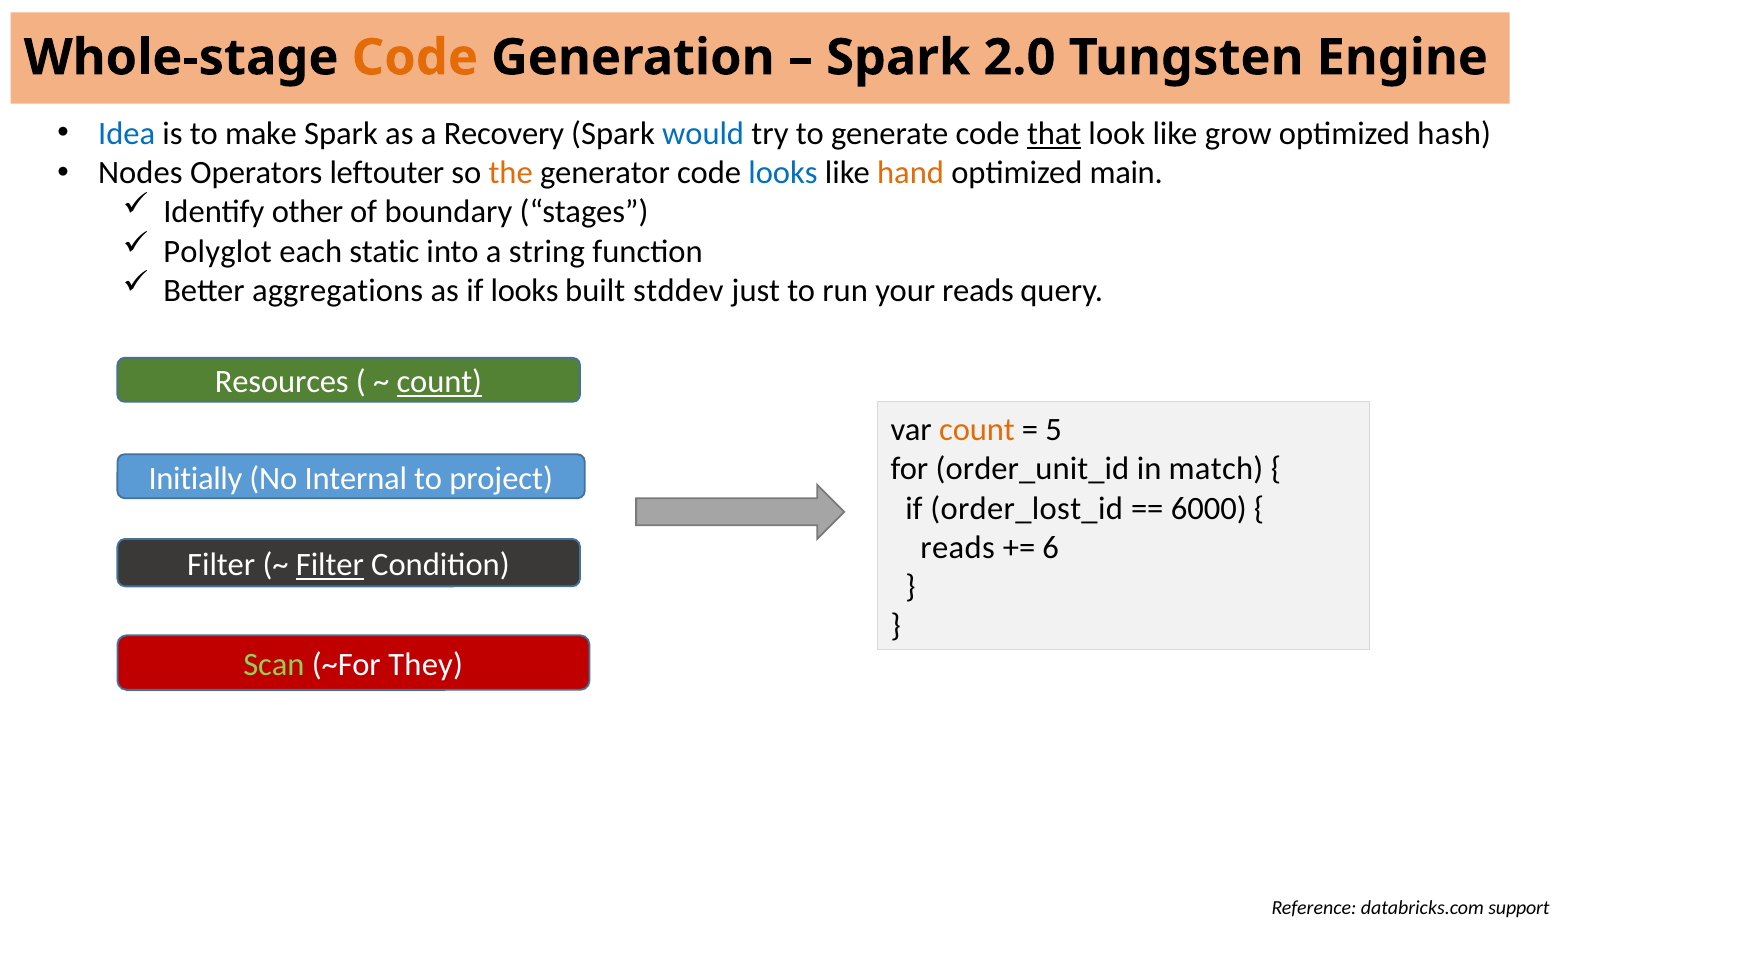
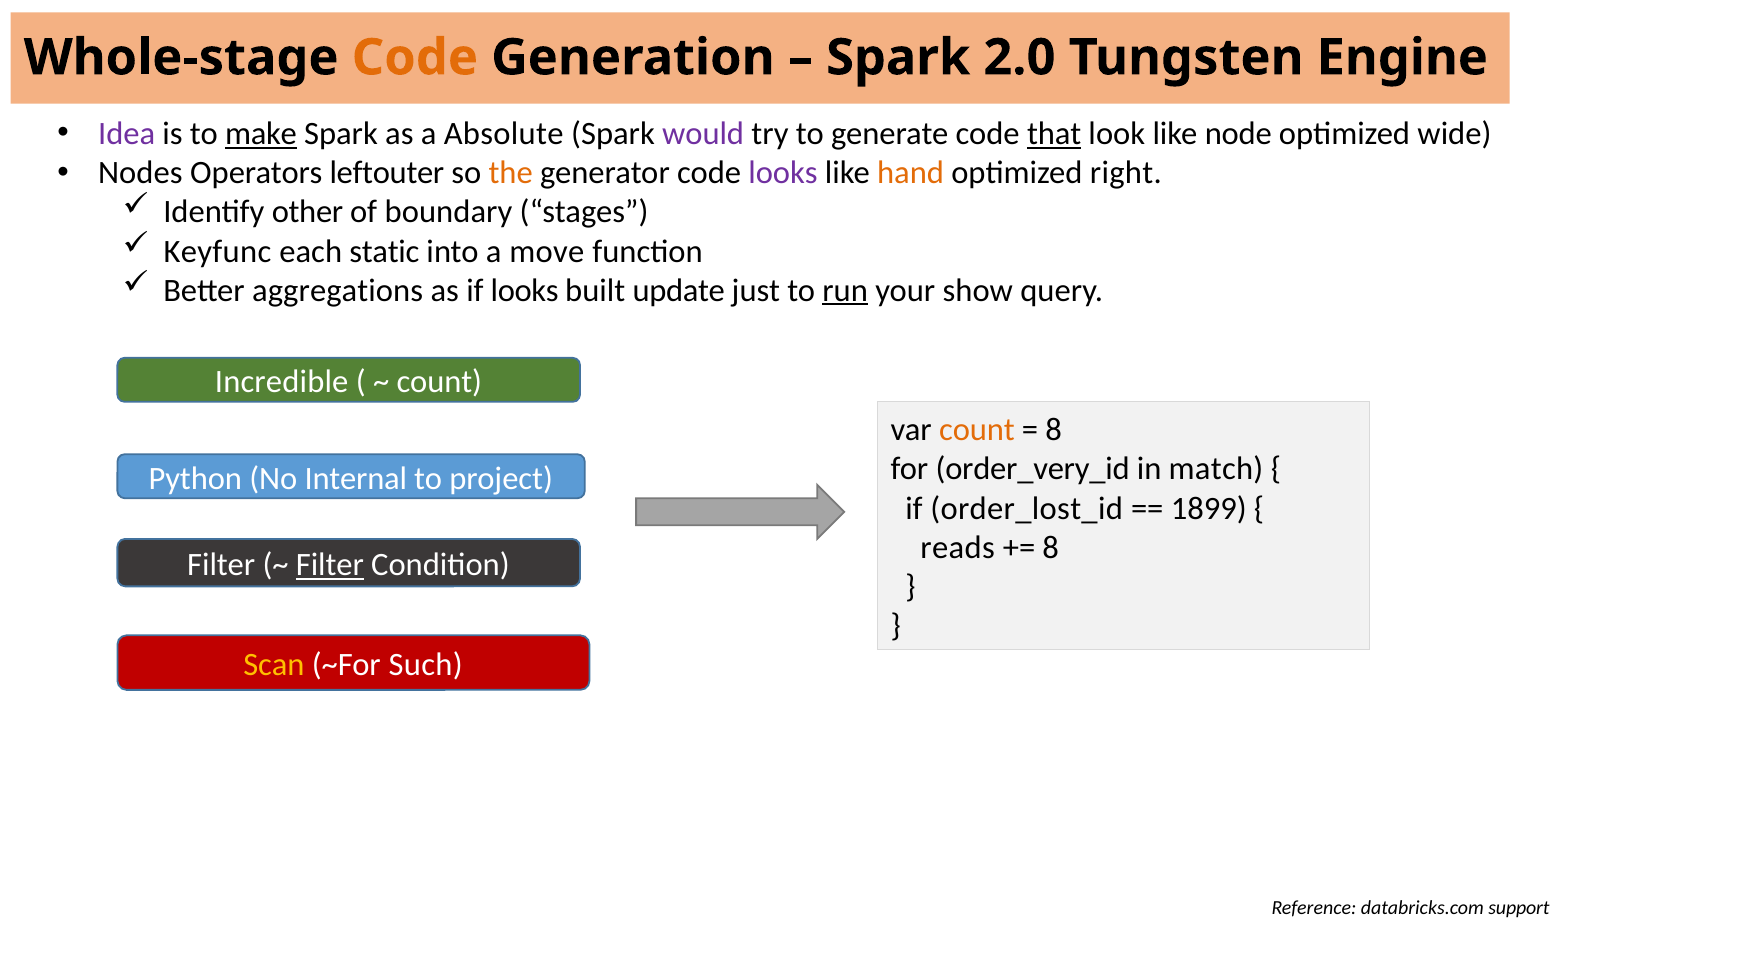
Idea colour: blue -> purple (127, 134)
make underline: none -> present (261, 134)
Recovery: Recovery -> Absolute (504, 134)
would colour: blue -> purple (703, 134)
grow: grow -> node (1238, 134)
hash: hash -> wide (1454, 134)
looks colour: blue -> purple (783, 173)
main: main -> right (1126, 173)
Polyglot: Polyglot -> Keyfunc (218, 251)
string: string -> move (547, 251)
stddev: stddev -> update (679, 290)
run underline: none -> present (845, 290)
your reads: reads -> show (978, 290)
Resources: Resources -> Incredible (282, 382)
count underline: present -> none (439, 382)
5: 5 -> 8 (1054, 430)
order_unit_id: order_unit_id -> order_very_id (1033, 469)
Initially: Initially -> Python (195, 478)
6000: 6000 -> 1899 (1209, 508)
6: 6 -> 8 (1051, 547)
Scan colour: light green -> yellow (274, 665)
They: They -> Such (426, 665)
